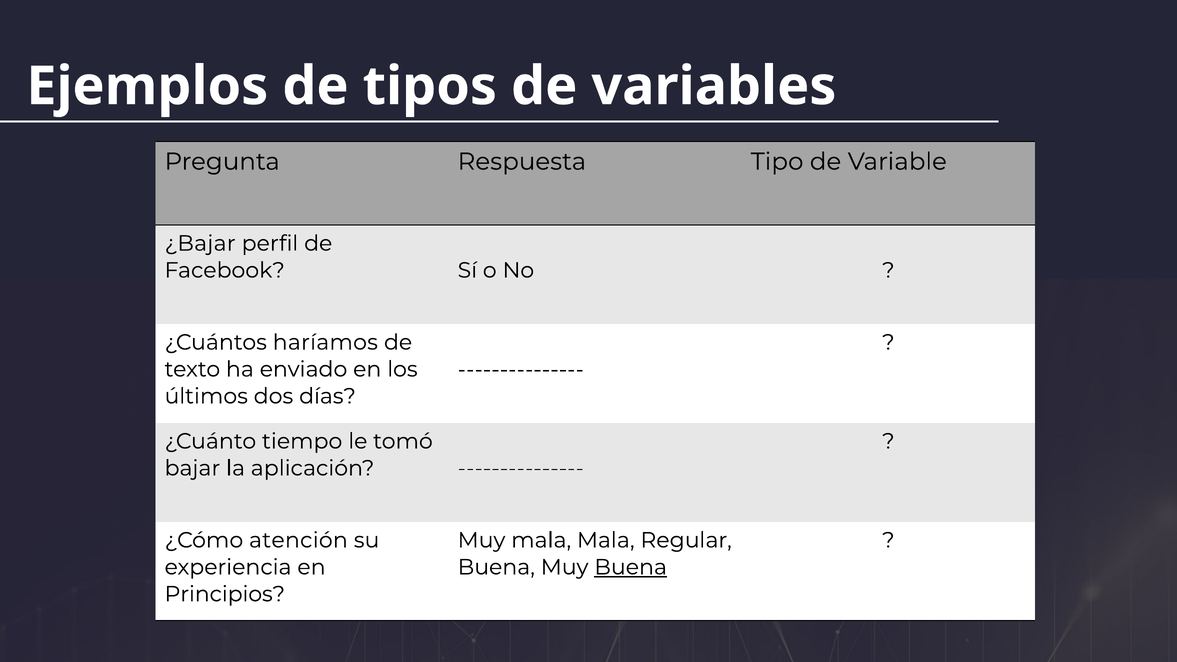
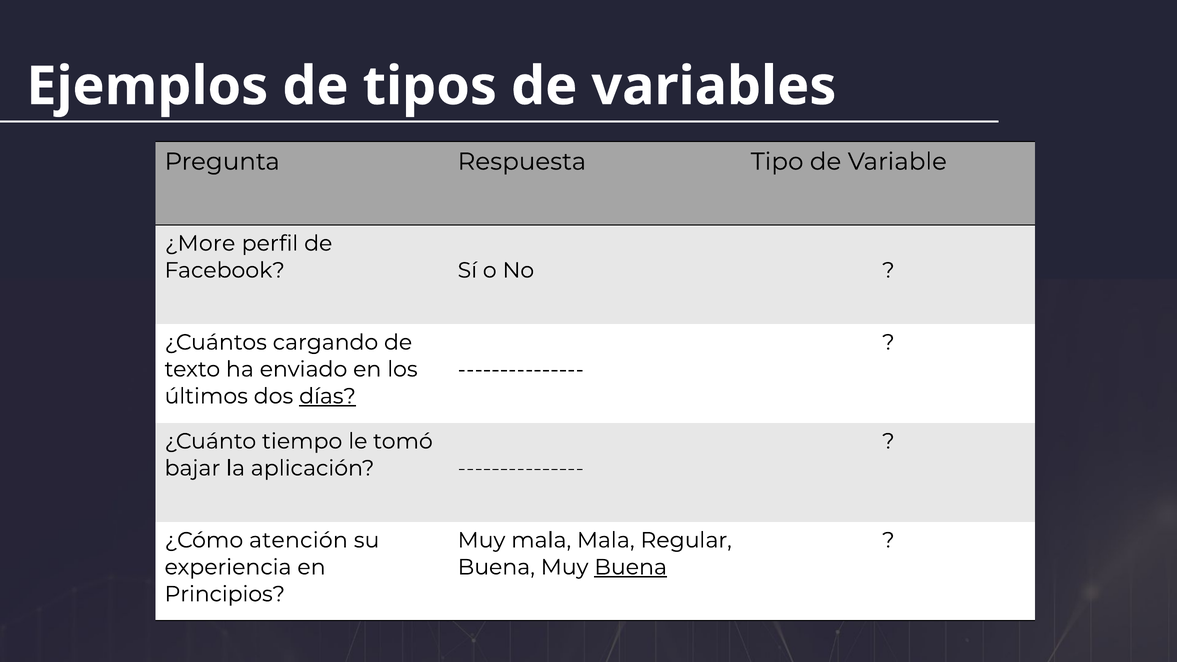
¿Bajar: ¿Bajar -> ¿More (200, 243)
haríamos: haríamos -> cargando (325, 342)
días underline: none -> present (328, 396)
